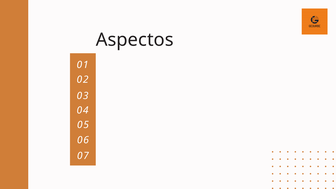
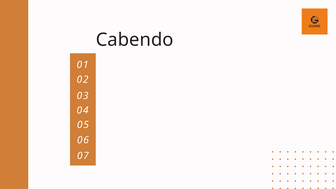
Aspectos: Aspectos -> Cabendo (135, 40)
